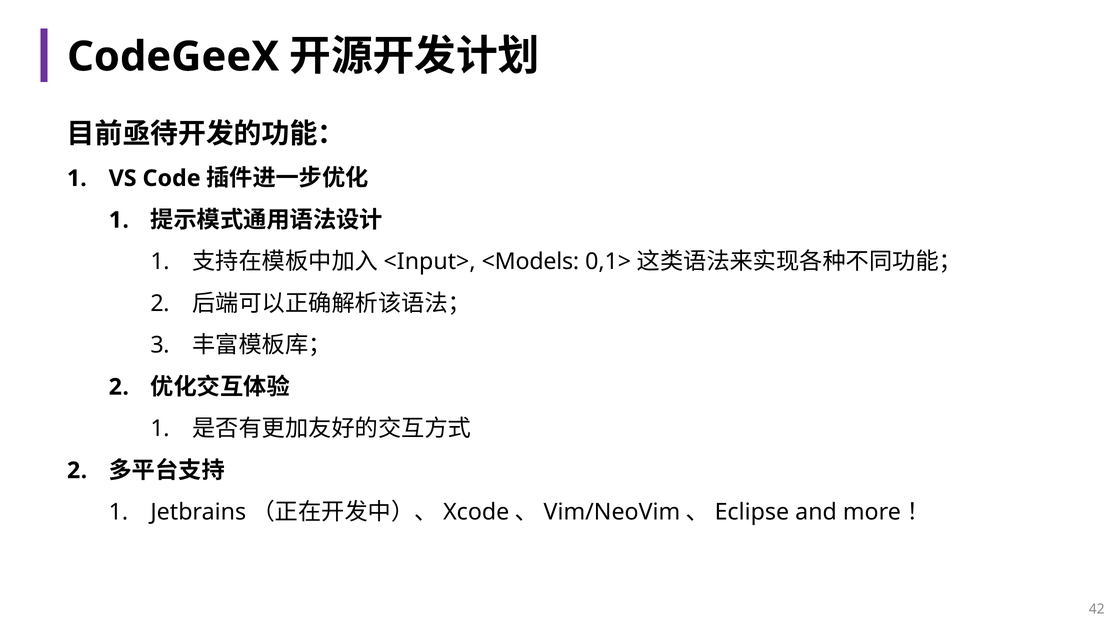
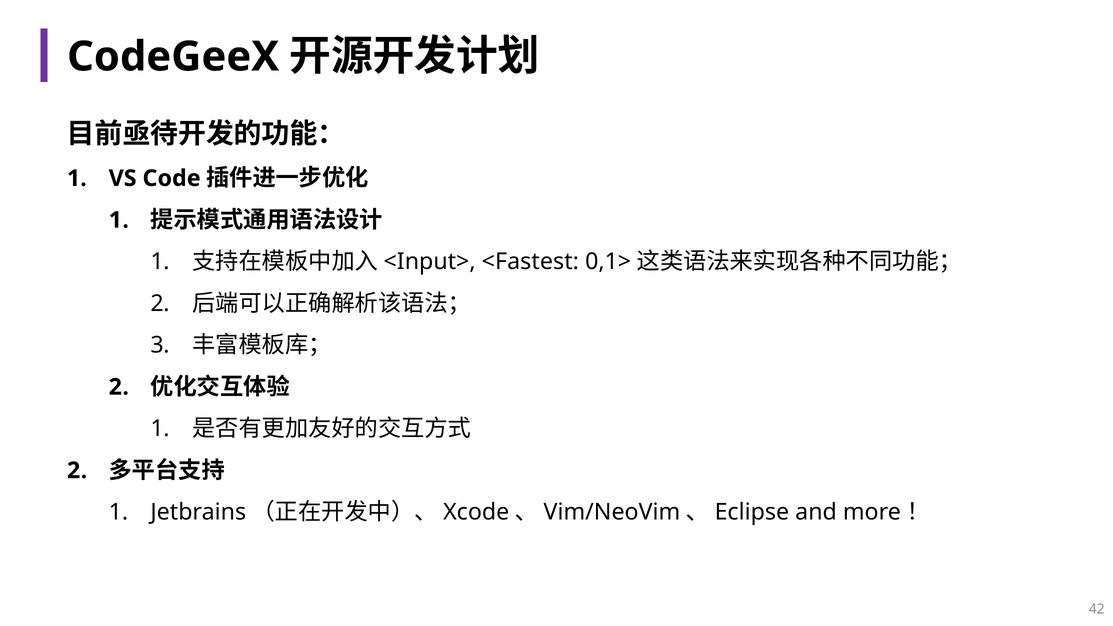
<Models: <Models -> <Fastest (530, 262)
